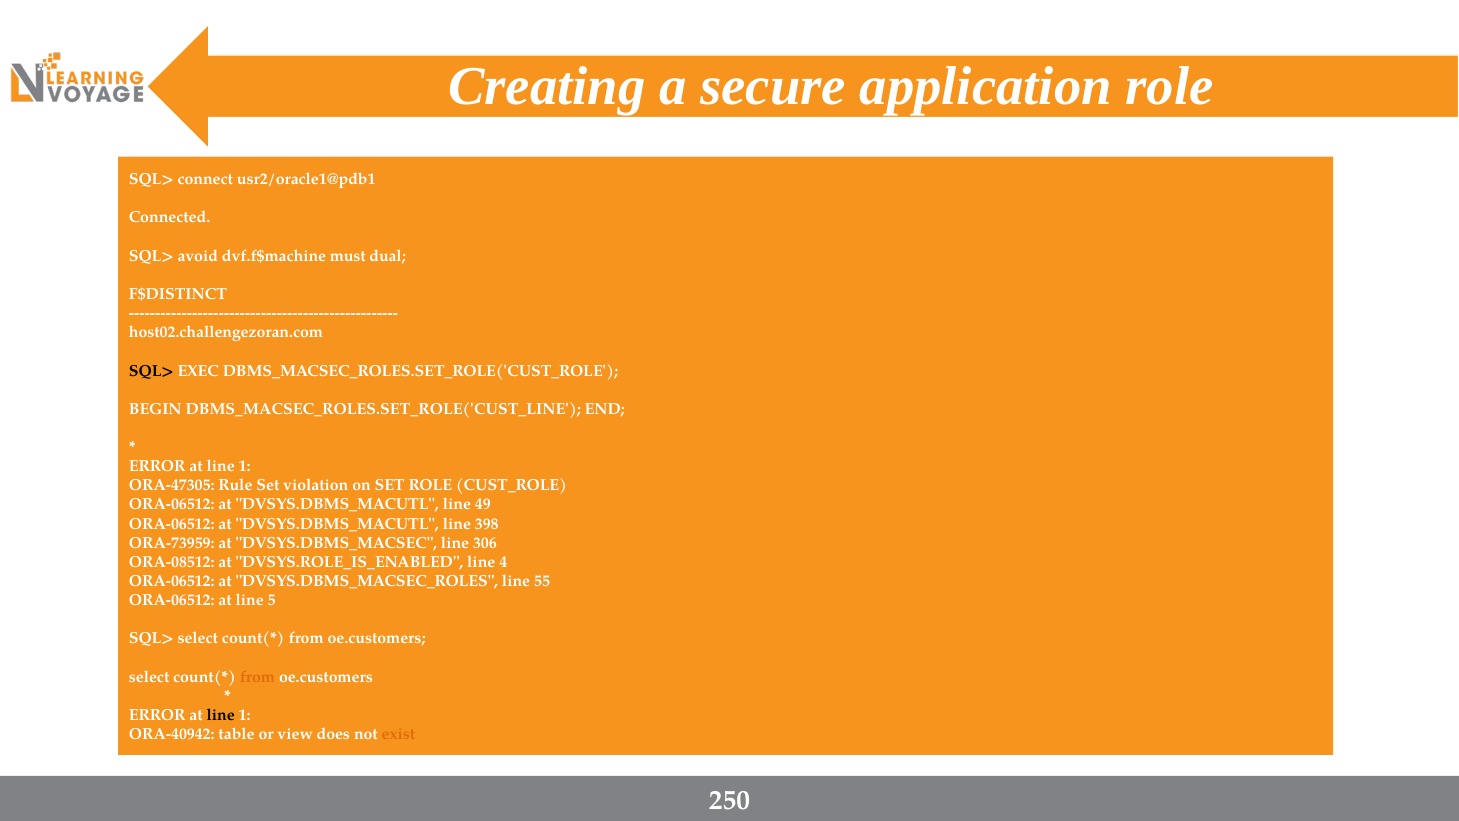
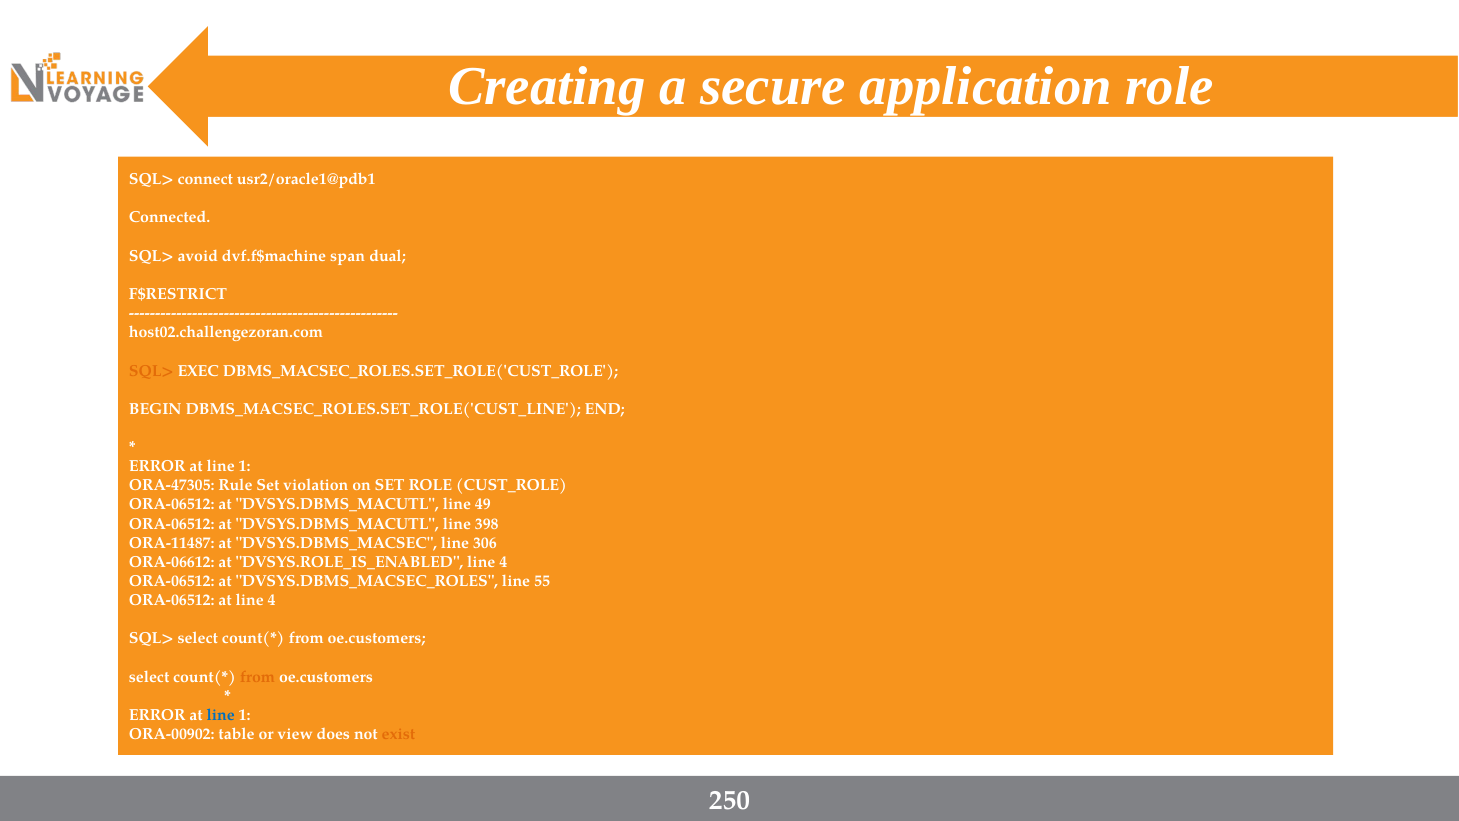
must: must -> span (348, 256)
F$DISTINCT: F$DISTINCT -> F$RESTRICT (178, 294)
SQL> colour: black -> orange (151, 371)
ORA-73959: ORA-73959 -> ORA-11487 (172, 543)
ORA-08512: ORA-08512 -> ORA-06612 (172, 562)
at line 5: 5 -> 4 (272, 600)
line colour: black -> blue (221, 715)
ORA-40942: ORA-40942 -> ORA-00902 (172, 734)
